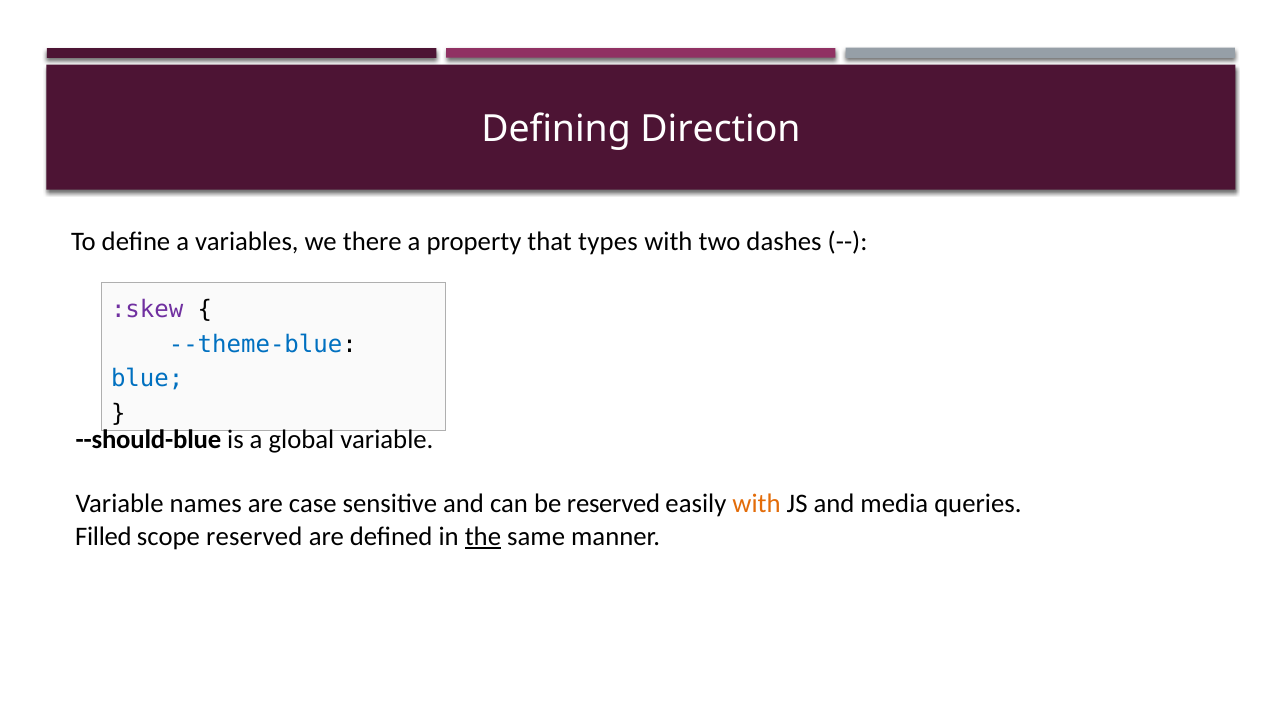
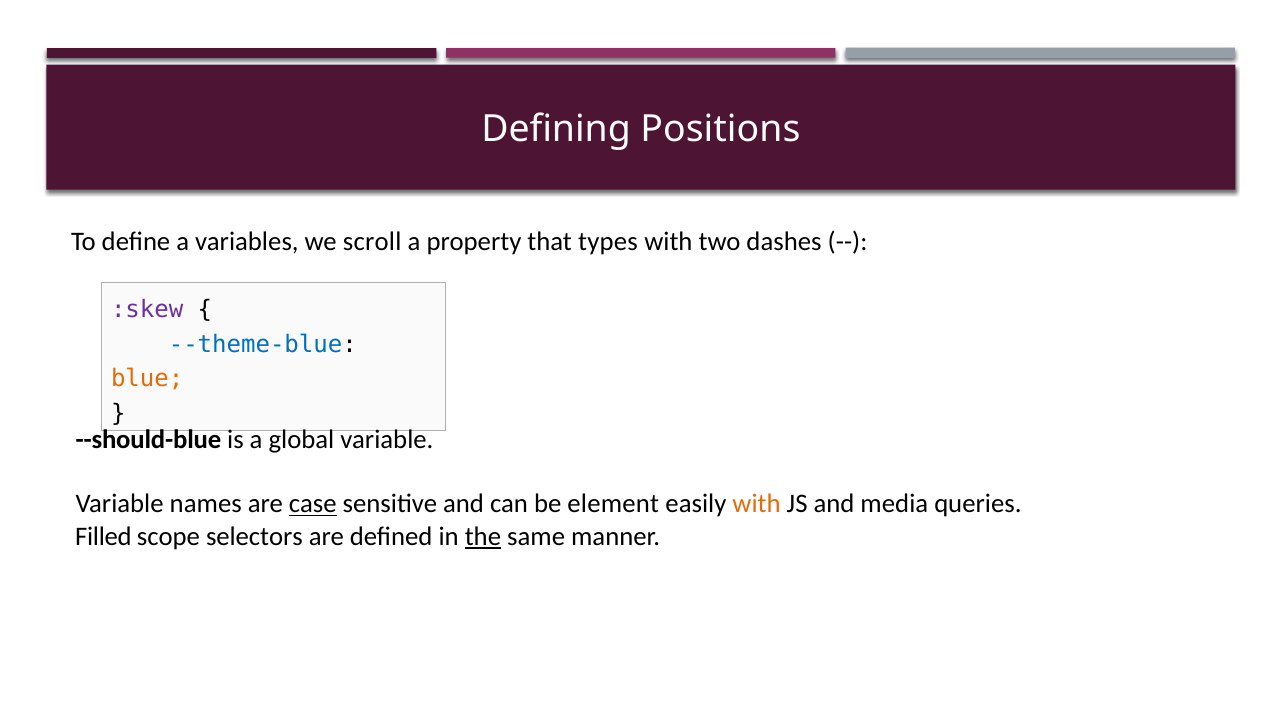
Direction: Direction -> Positions (720, 129)
there: there -> scroll (372, 242)
blue colour: blue -> orange (147, 379)
case underline: none -> present (313, 504)
be reserved: reserved -> element (613, 504)
scope reserved: reserved -> selectors (254, 536)
